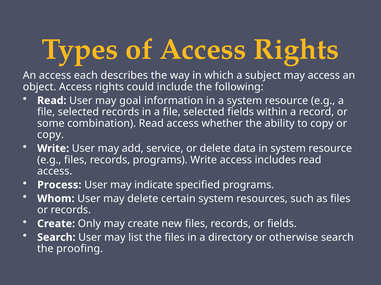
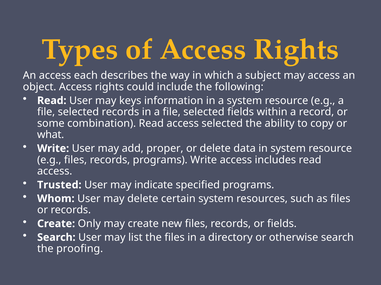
goal: goal -> keys (130, 101)
access whether: whether -> selected (222, 124)
copy: copy -> what (51, 135)
service: service -> proper (165, 149)
Process: Process -> Trusted (59, 185)
